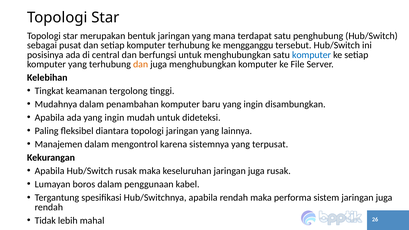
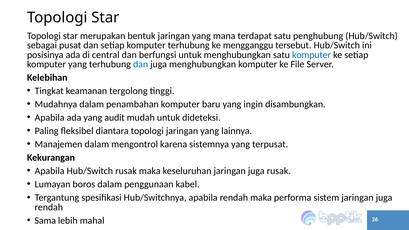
dan colour: orange -> blue (141, 64)
ada yang ingin: ingin -> audit (115, 118)
Tidak: Tidak -> Sama (45, 221)
